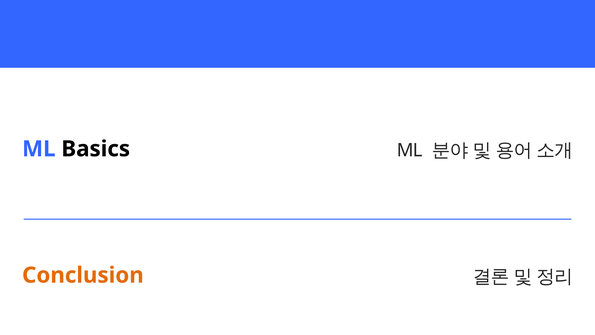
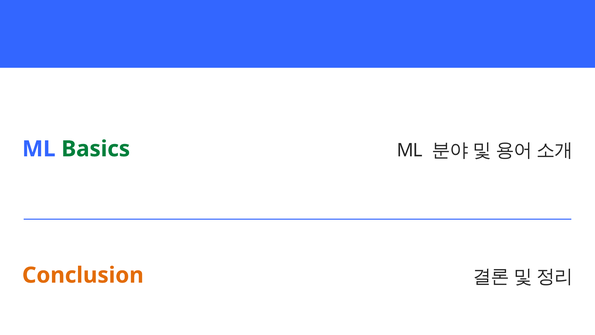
Basics colour: black -> green (96, 149)
